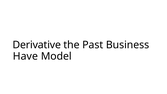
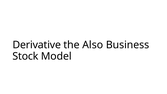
Past: Past -> Also (93, 45)
Have: Have -> Stock (25, 56)
